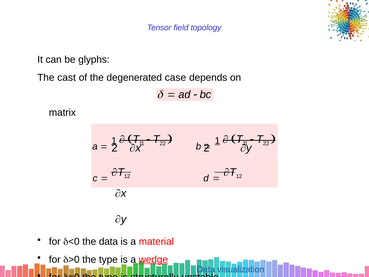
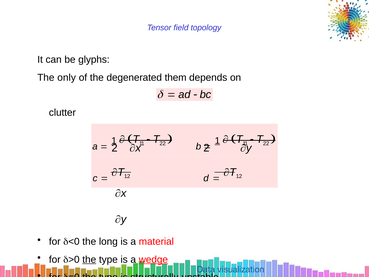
cast: cast -> only (67, 77)
case: case -> them (176, 77)
matrix: matrix -> clutter (62, 112)
data: data -> long (108, 241)
the underline: none -> present (89, 259)
